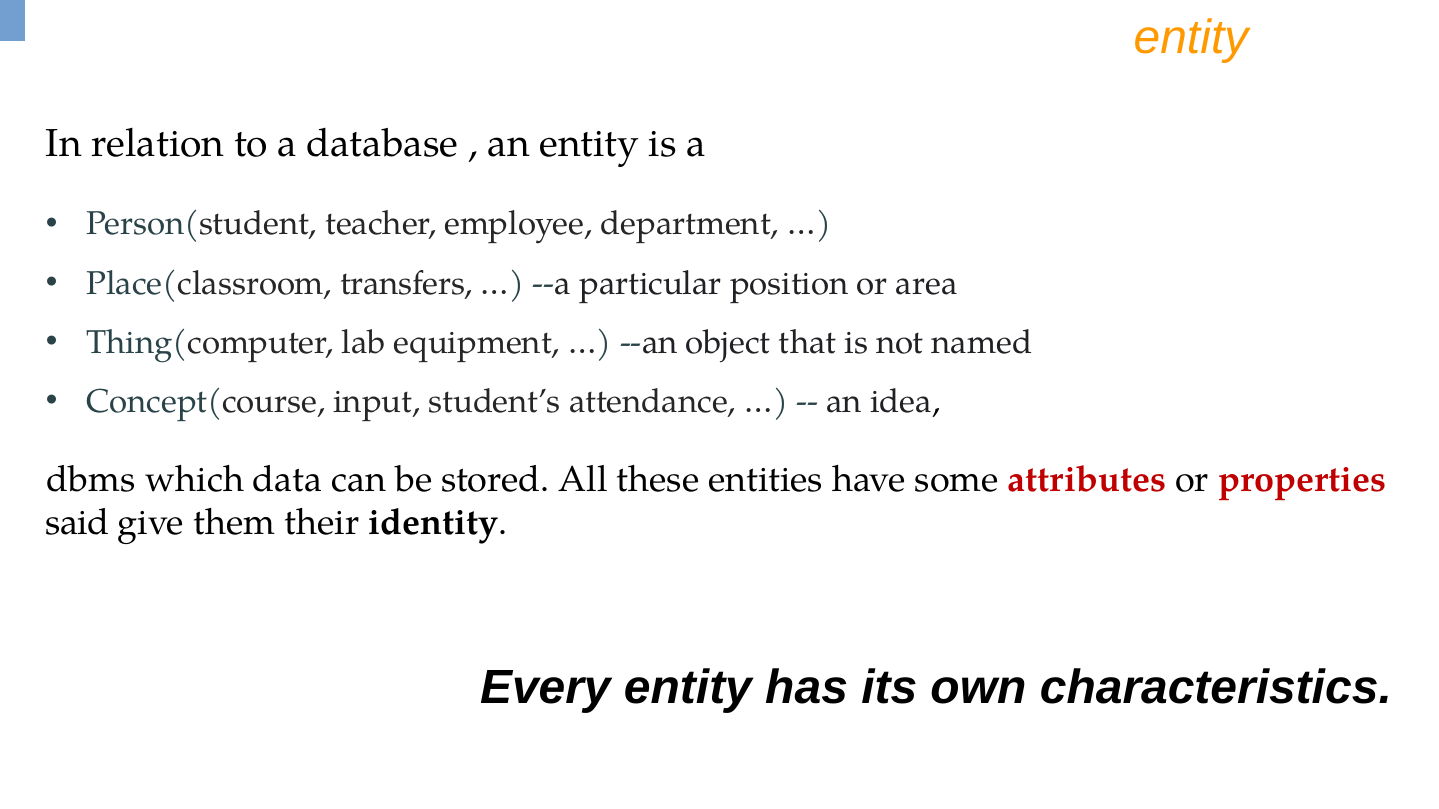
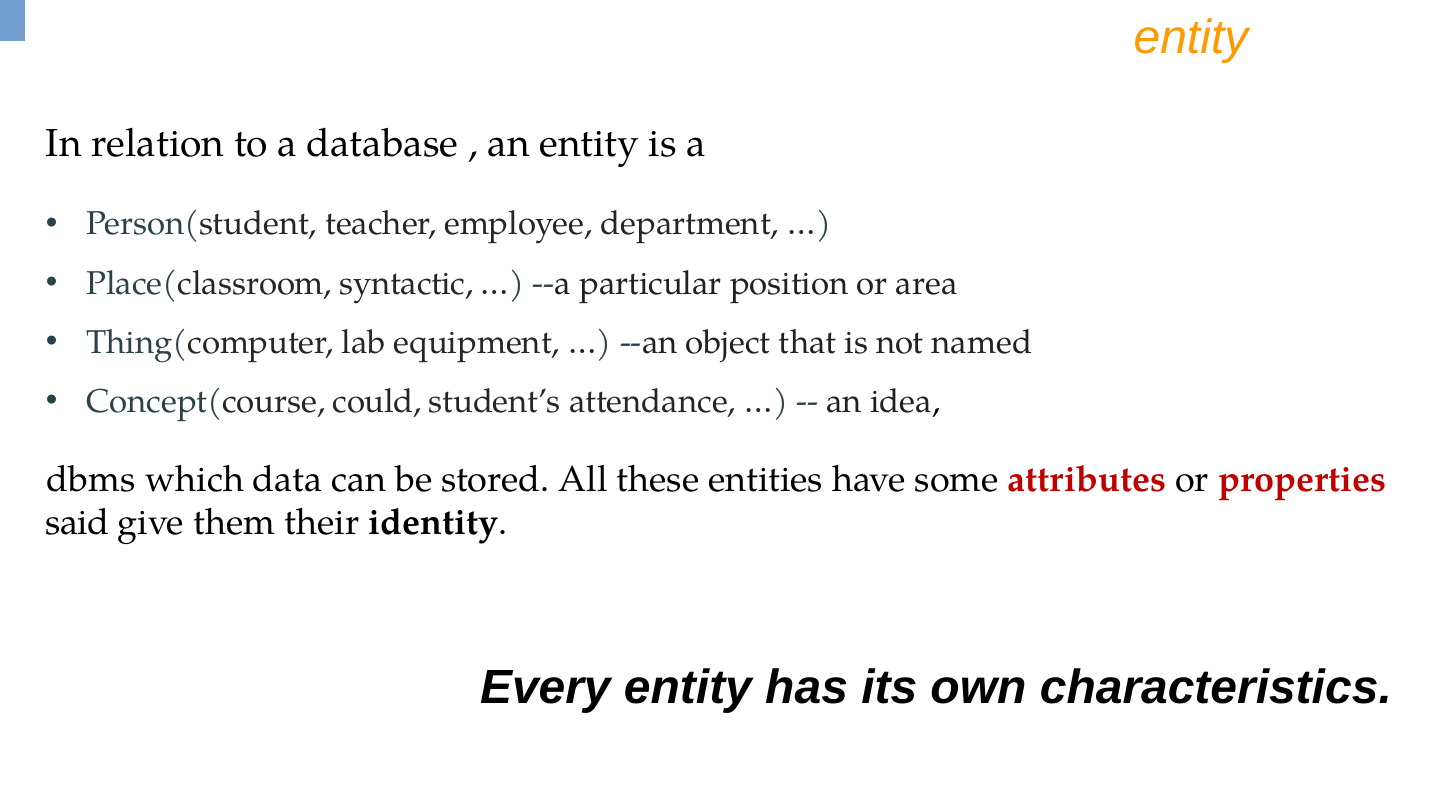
transfers: transfers -> syntactic (407, 283)
input: input -> could (377, 402)
